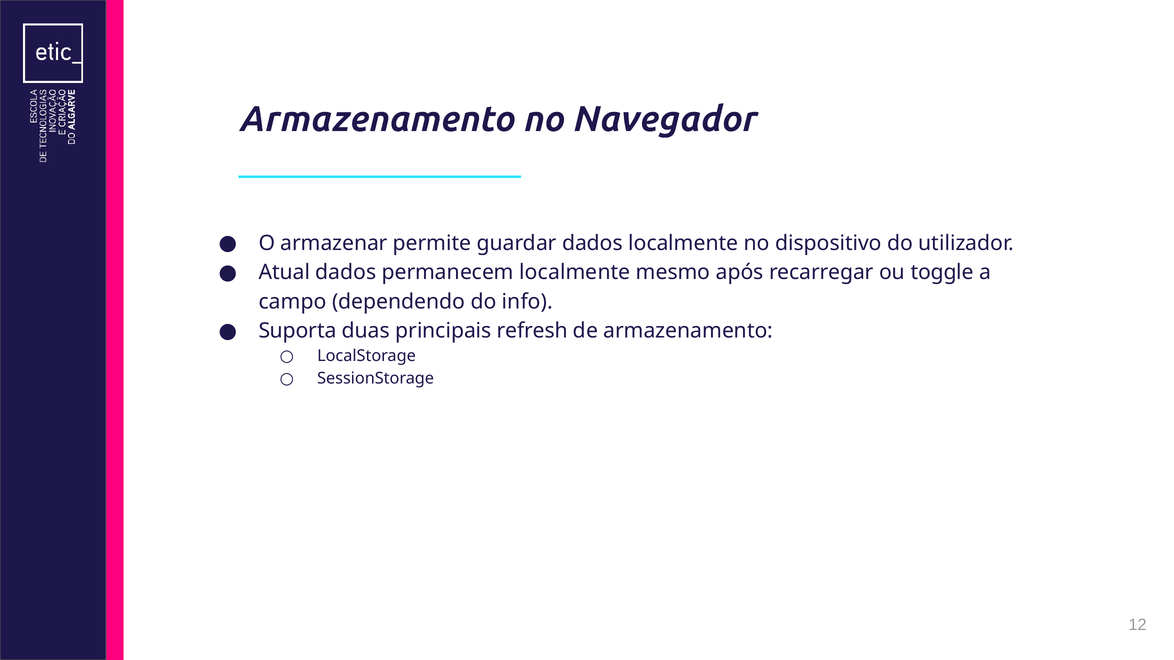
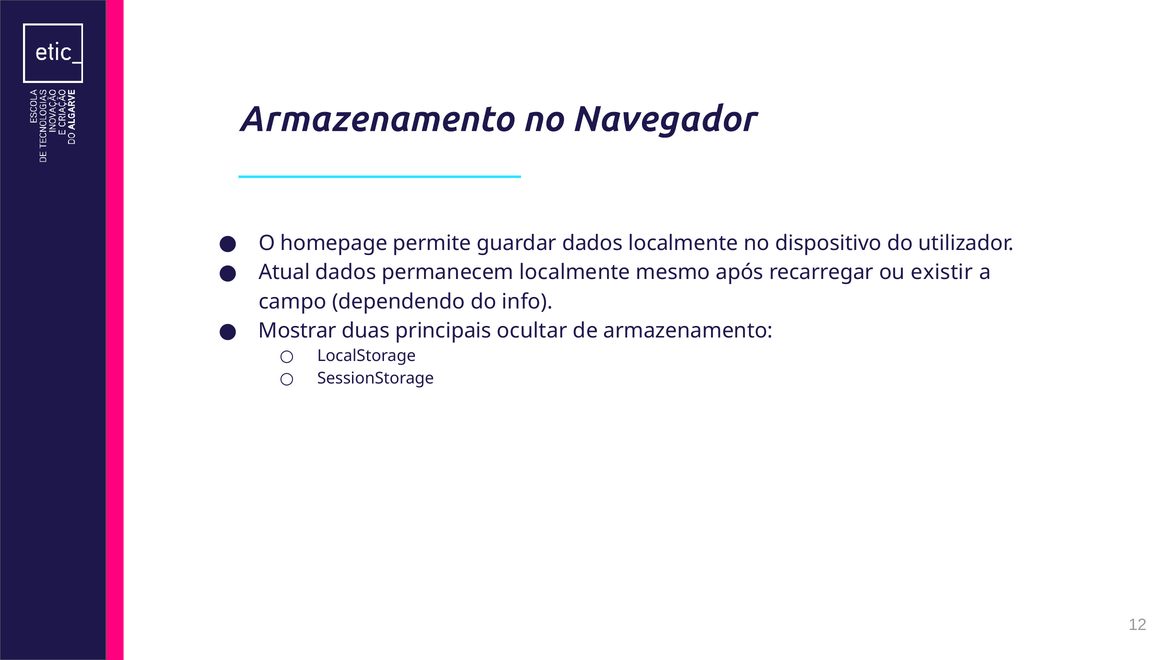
armazenar: armazenar -> homepage (334, 243)
toggle: toggle -> existir (942, 273)
Suporta: Suporta -> Mostrar (298, 331)
refresh: refresh -> ocultar (532, 331)
